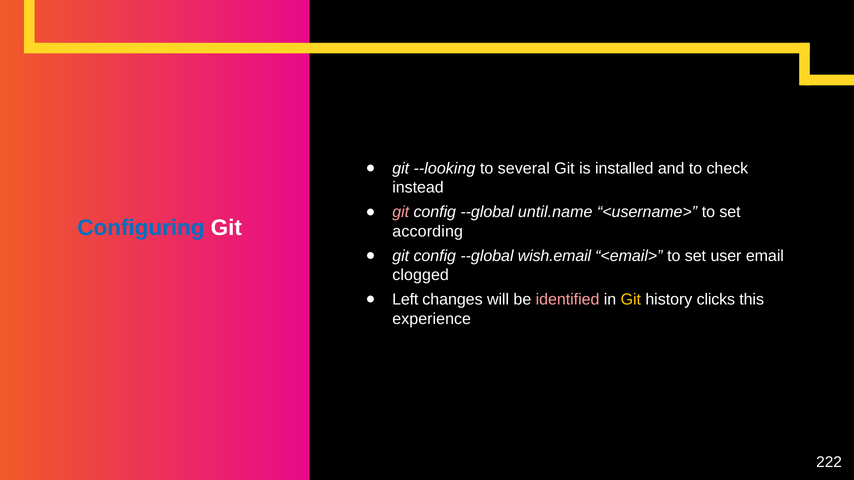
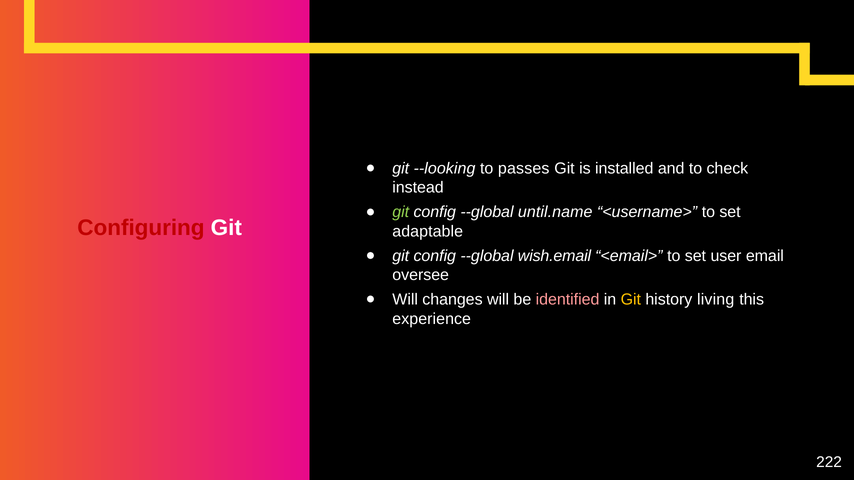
several: several -> passes (524, 169)
git colour: pink -> light green (401, 212)
Configuring colour: blue -> red (141, 228)
according: according -> adaptable (428, 232)
clogged: clogged -> oversee (421, 275)
Left: Left -> Will (405, 300)
clicks: clicks -> living (716, 300)
